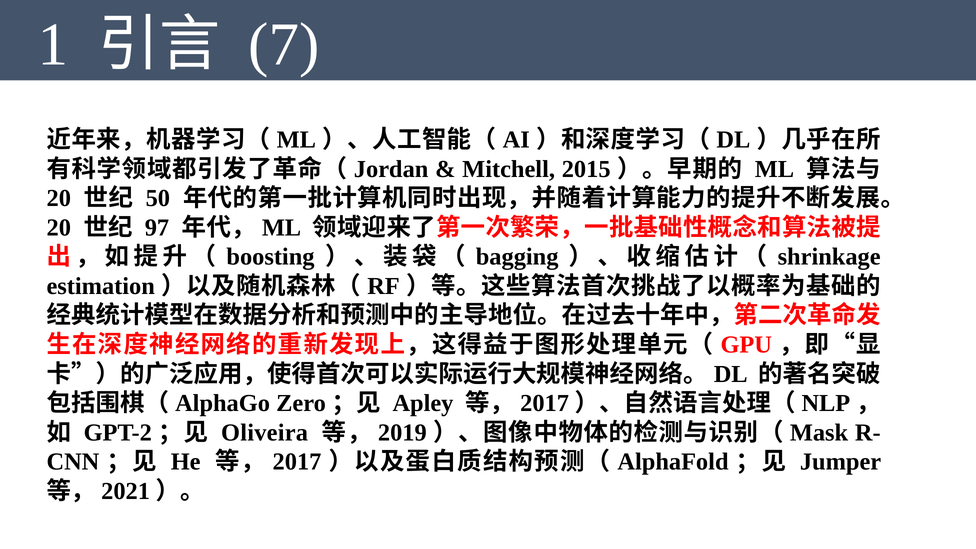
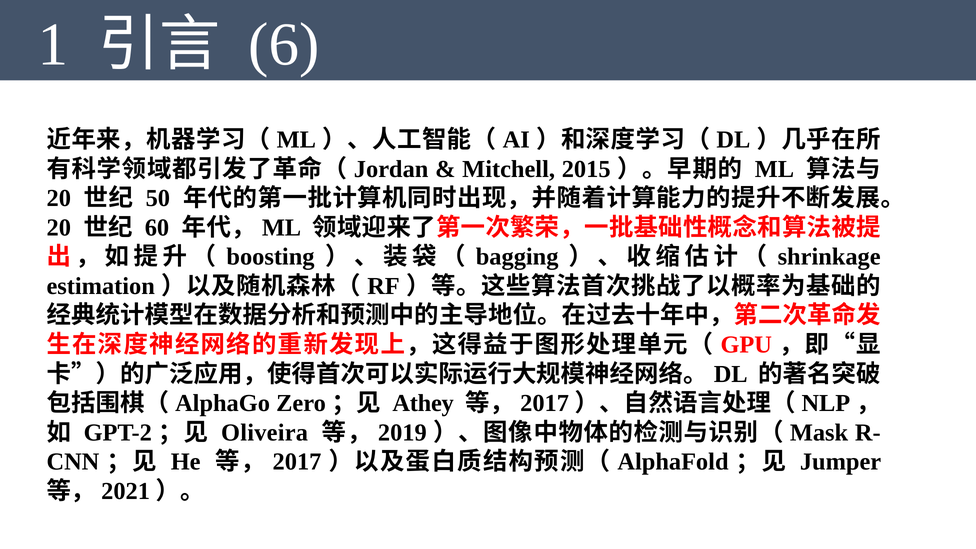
7: 7 -> 6 (284, 44)
97: 97 -> 60 (157, 228)
Apley: Apley -> Athey (423, 403)
